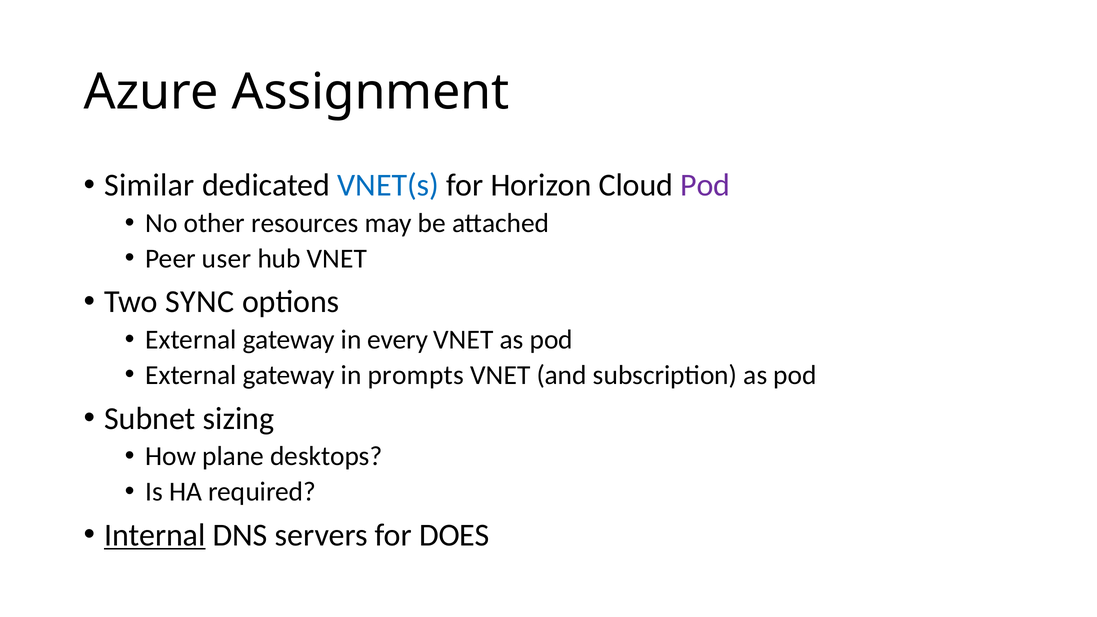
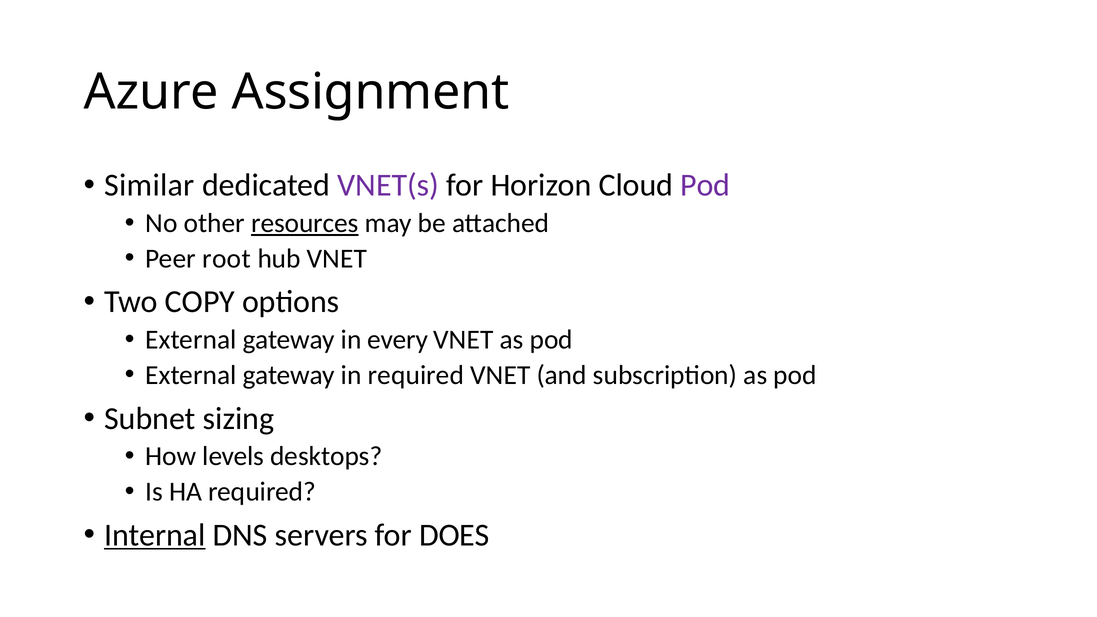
VNET(s colour: blue -> purple (388, 185)
resources underline: none -> present (305, 223)
user: user -> root (227, 259)
SYNC: SYNC -> COPY (200, 302)
in prompts: prompts -> required (416, 375)
plane: plane -> levels (233, 456)
